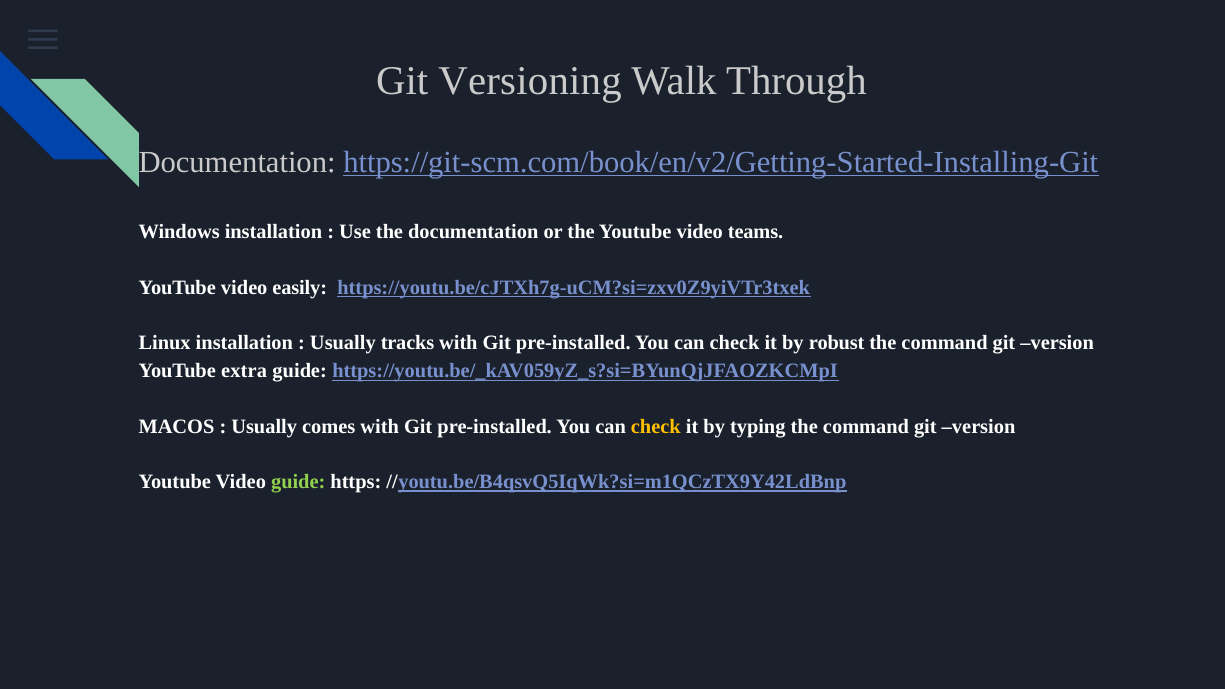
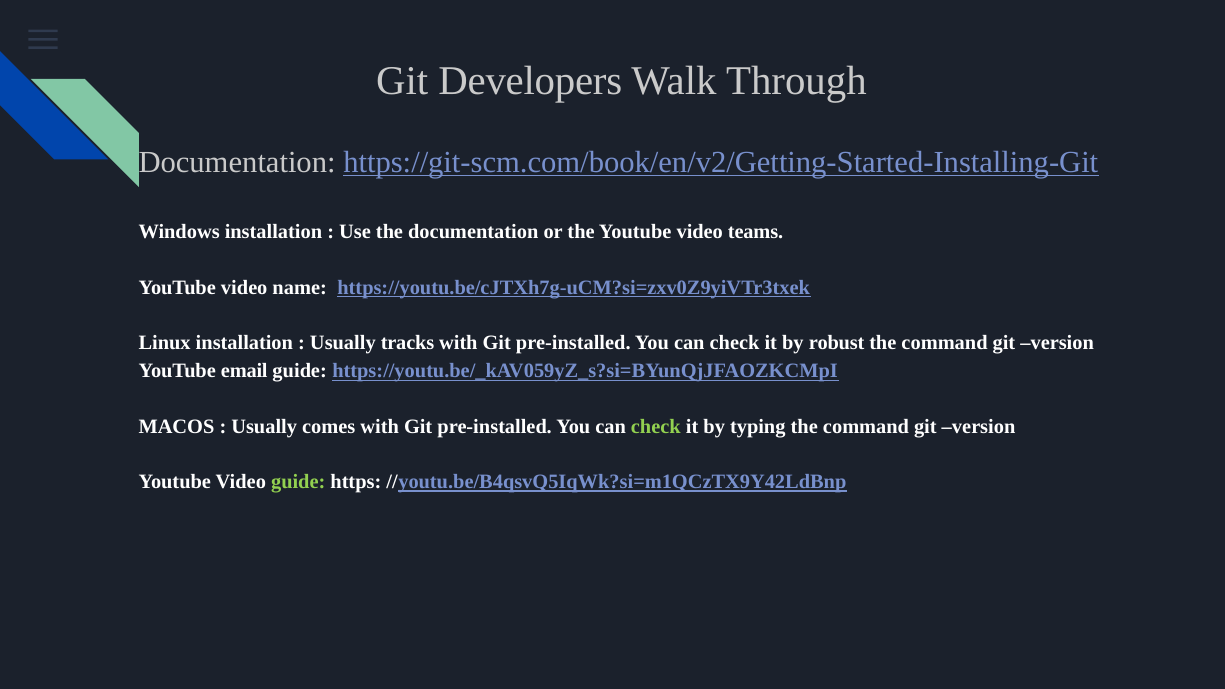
Versioning: Versioning -> Developers (530, 81)
easily: easily -> name (300, 288)
extra: extra -> email (244, 371)
check colour: yellow -> light green (656, 427)
